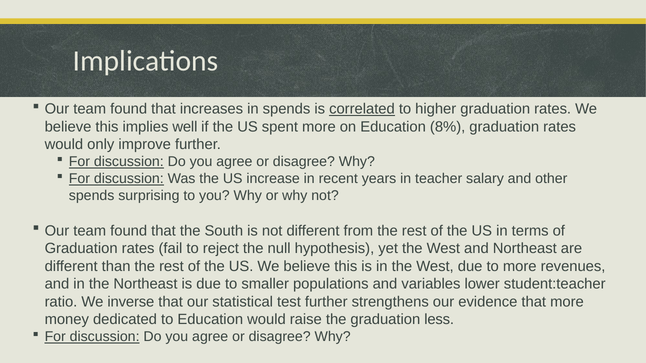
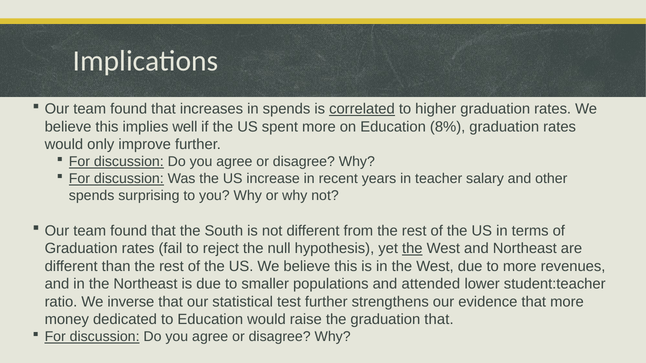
the underline: none -> present (412, 249)
variables: variables -> attended (431, 284)
graduation less: less -> that (439, 320)
